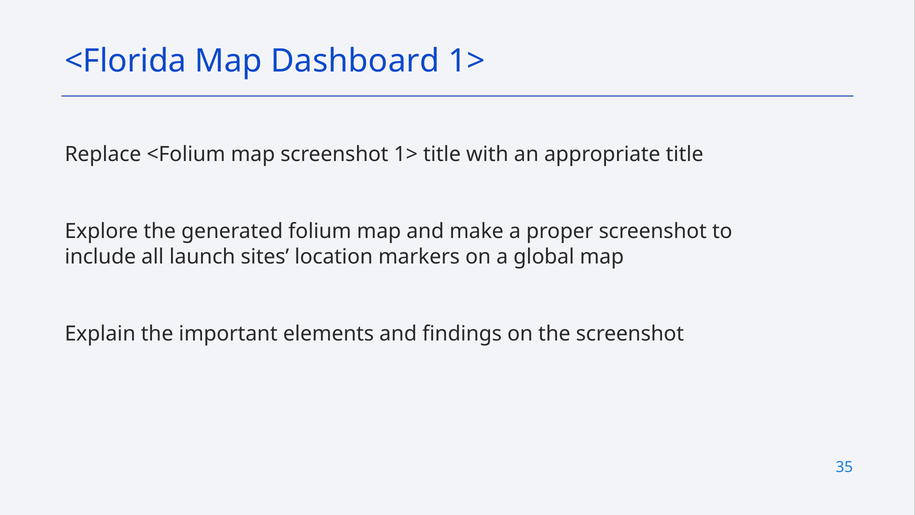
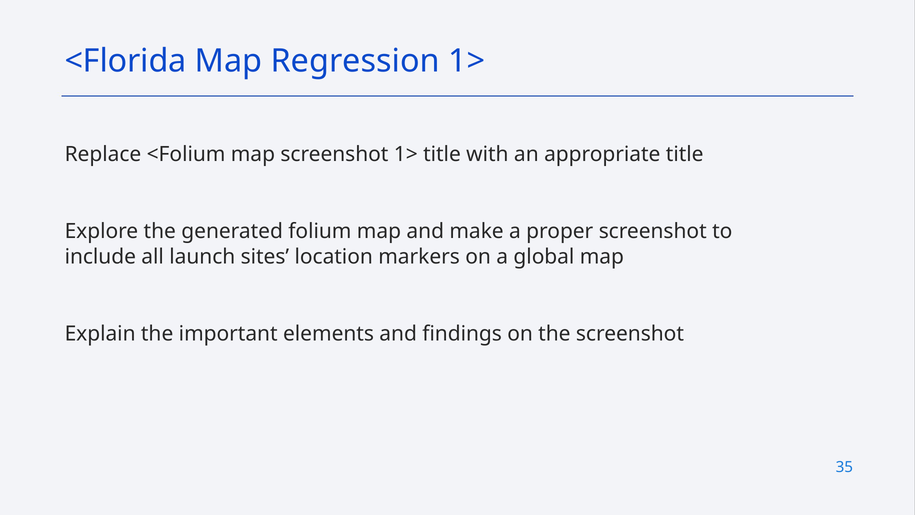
Dashboard: Dashboard -> Regression (355, 61)
